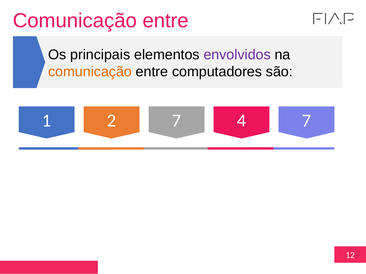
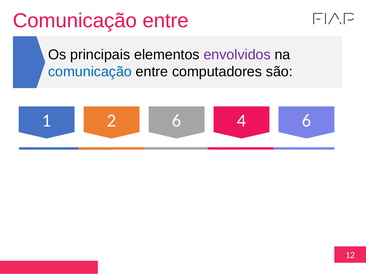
comunicação colour: orange -> blue (90, 72)
2 7: 7 -> 6 (177, 121)
4 7: 7 -> 6 (306, 121)
